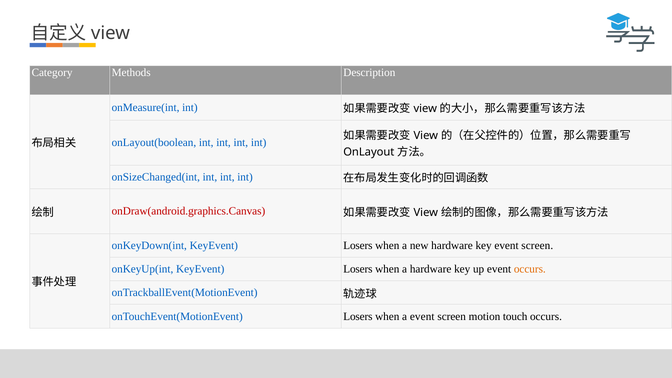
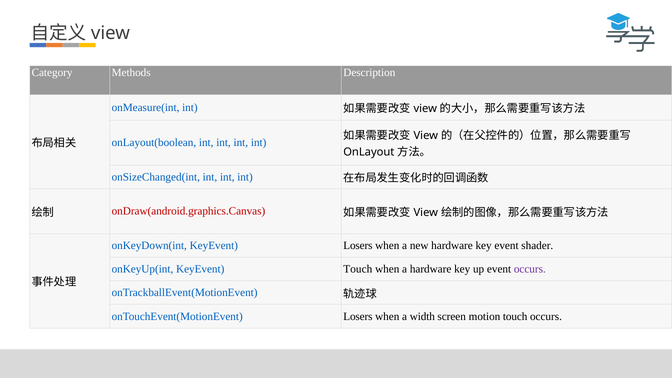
key event screen: screen -> shader (537, 246)
onKeyUp(int KeyEvent Losers: Losers -> Touch (358, 269)
occurs colour: orange -> purple (530, 269)
a event: event -> width (422, 316)
